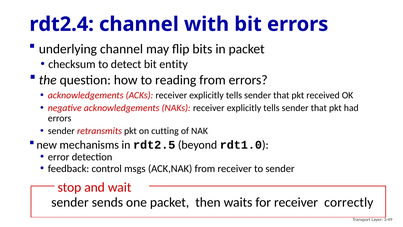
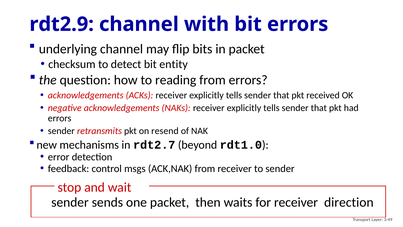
rdt2.4: rdt2.4 -> rdt2.9 (62, 24)
cutting: cutting -> resend (165, 131)
rdt2.5: rdt2.5 -> rdt2.7 (154, 145)
correctly: correctly -> direction (349, 202)
